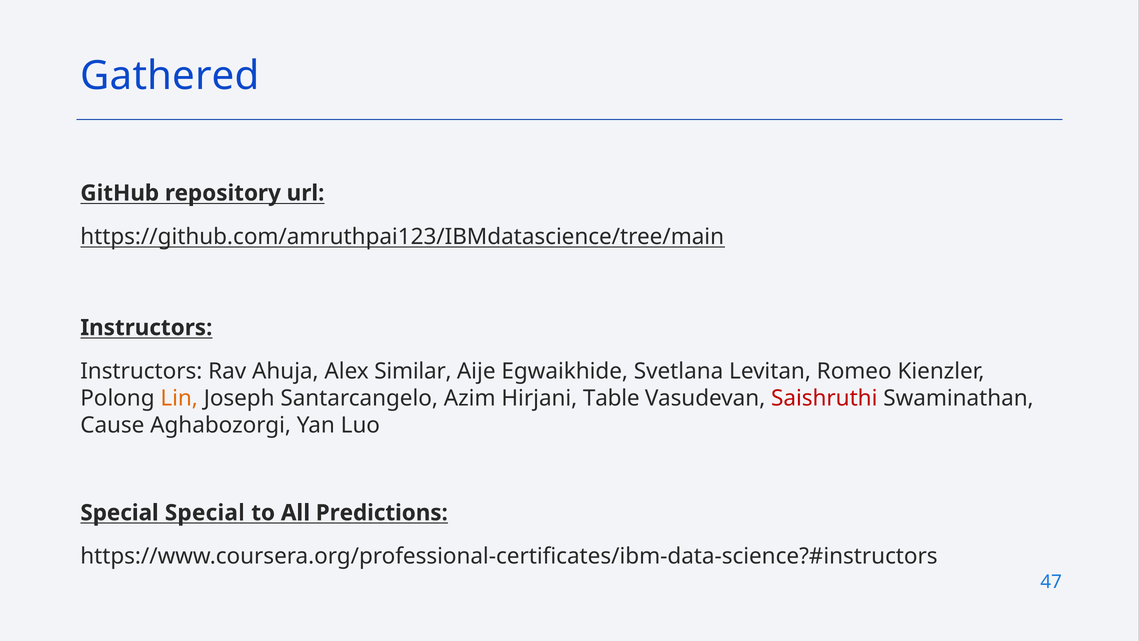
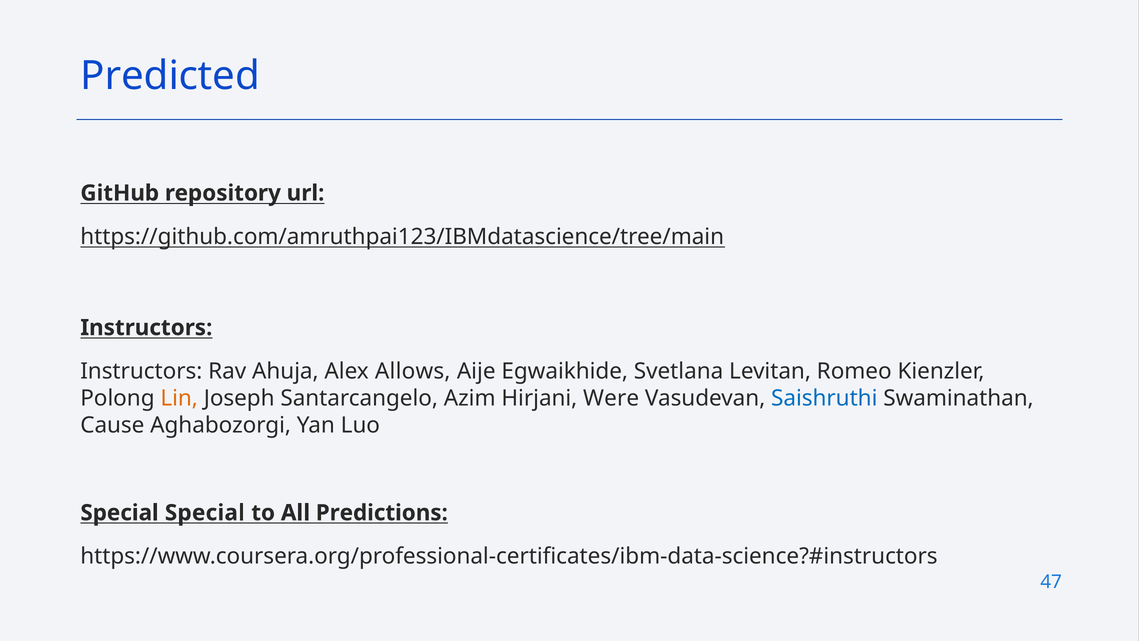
Gathered: Gathered -> Predicted (170, 76)
Similar: Similar -> Allows (413, 371)
Table: Table -> Were (611, 398)
Saishruthi colour: red -> blue (824, 398)
